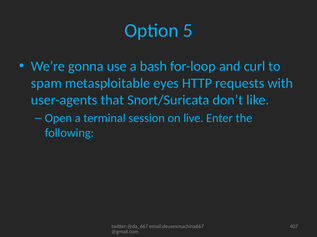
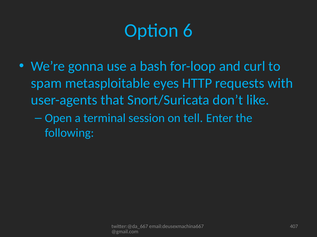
5: 5 -> 6 (188, 31)
live: live -> tell (193, 119)
